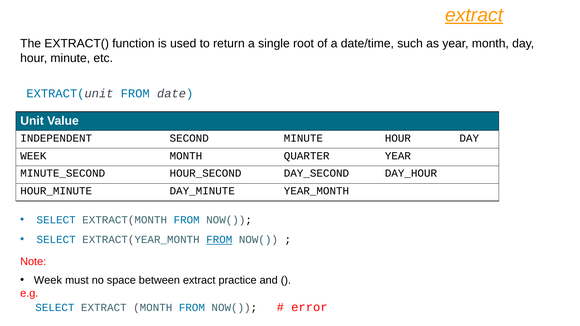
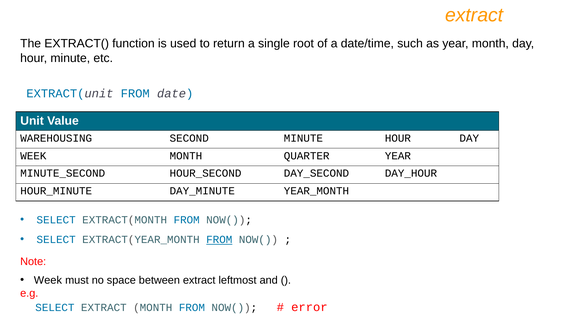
extract underline: present -> none (474, 15)
INDEPENDENT: INDEPENDENT -> WAREHOUSING (56, 138)
practice: practice -> leftmost (238, 280)
